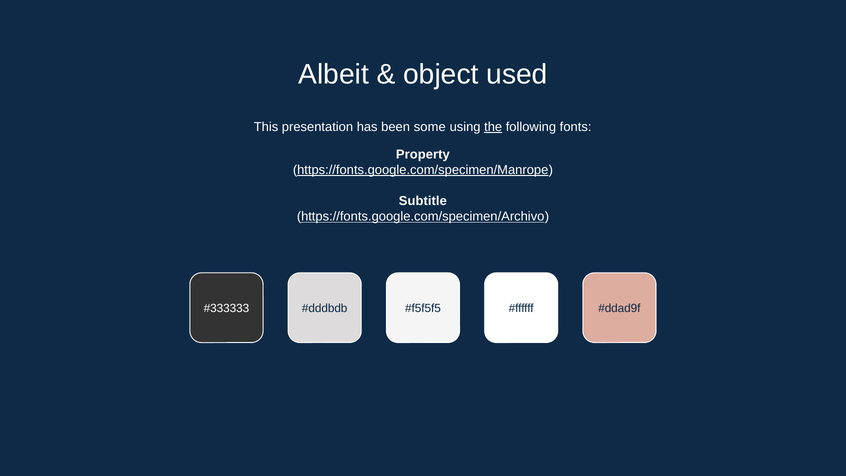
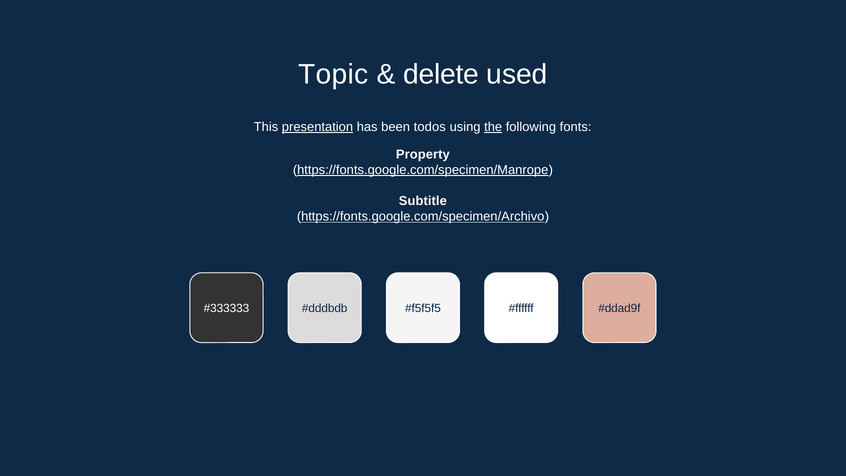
Albeit: Albeit -> Topic (334, 75)
object: object -> delete (441, 75)
presentation underline: none -> present (317, 127)
some: some -> todos (430, 127)
